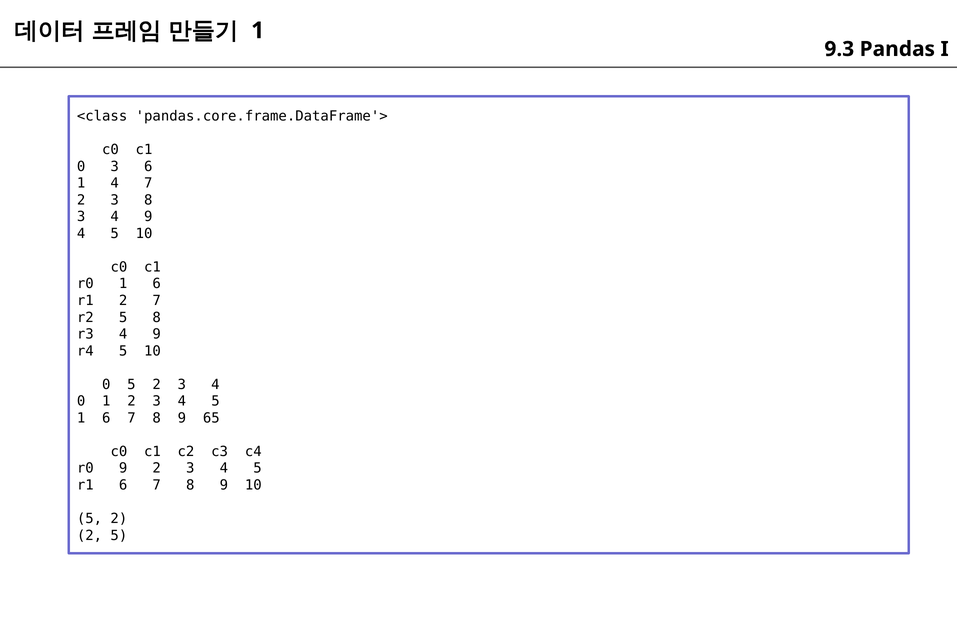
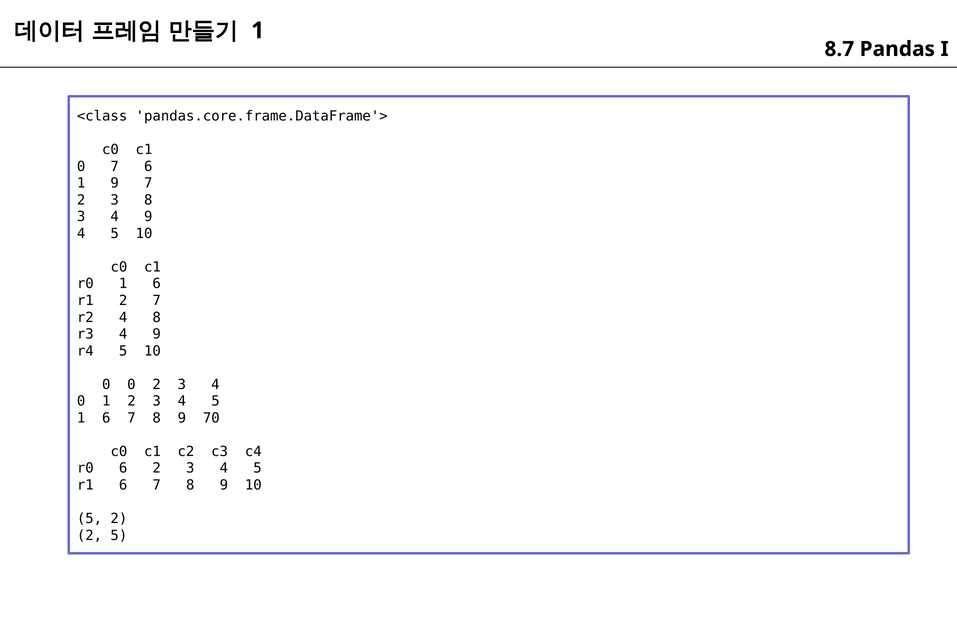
9.3: 9.3 -> 8.7 (839, 49)
0 3: 3 -> 7 (115, 166)
1 4: 4 -> 9 (115, 183)
r2 5: 5 -> 4 (123, 317)
0 5: 5 -> 0 (131, 384)
65: 65 -> 70 (211, 418)
r0 9: 9 -> 6 (123, 468)
